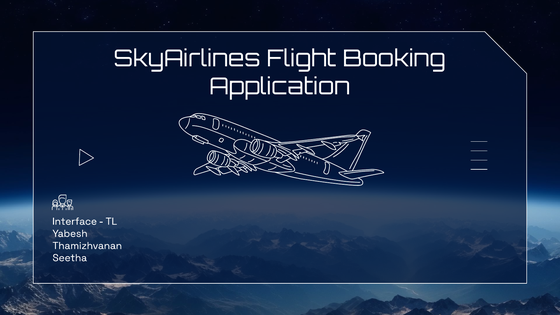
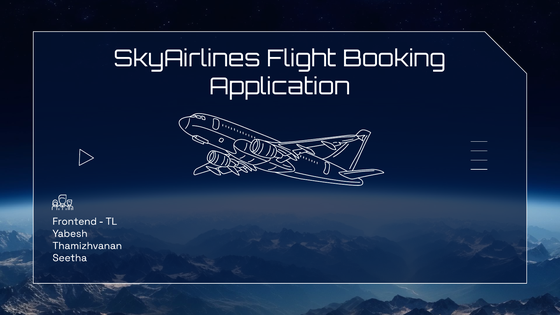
Interface: Interface -> Frontend (75, 221)
